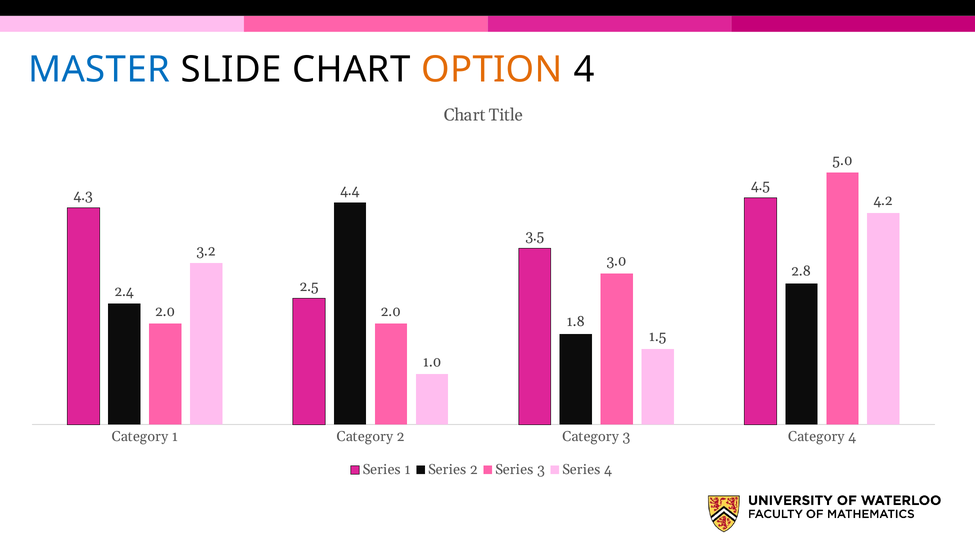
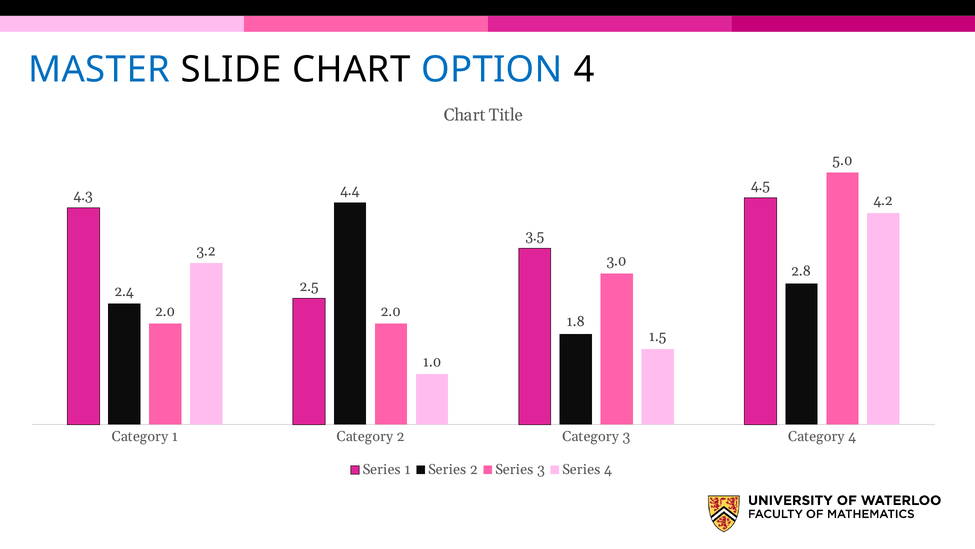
OPTION colour: orange -> blue (492, 70)
